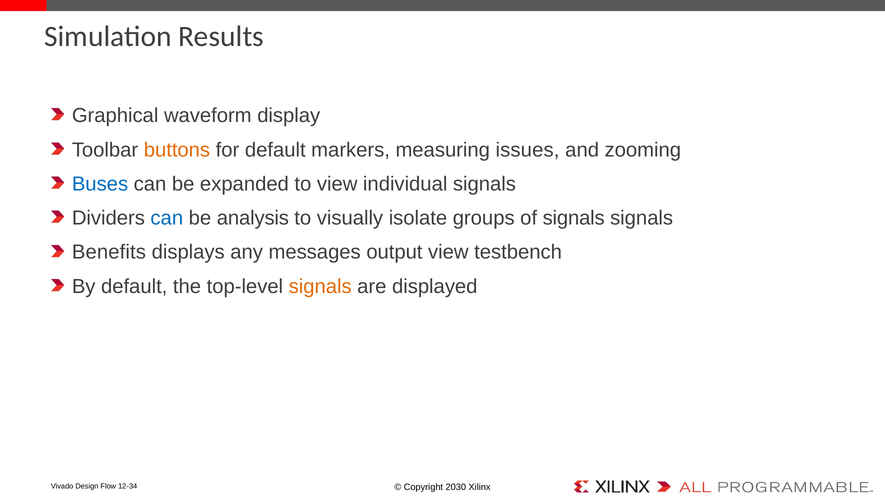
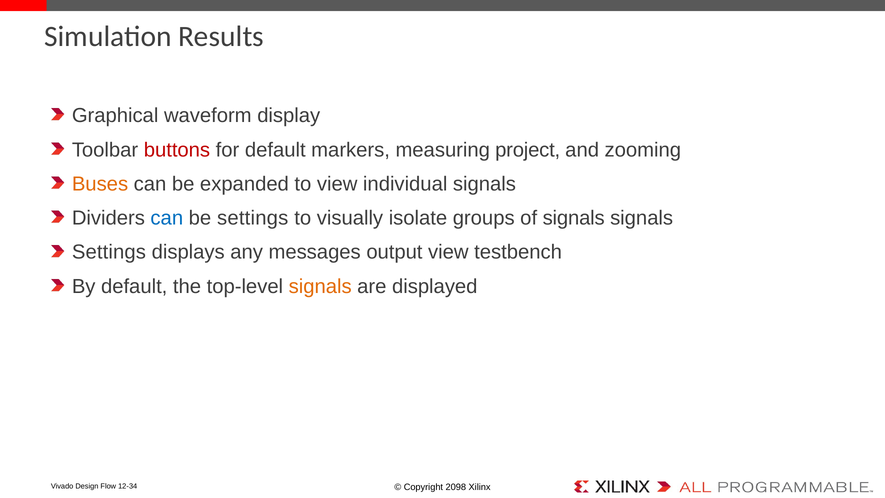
buttons colour: orange -> red (177, 150)
issues: issues -> project (528, 150)
Buses colour: blue -> orange (100, 184)
be analysis: analysis -> settings (253, 218)
Benefits: Benefits -> Settings (109, 252)
2030: 2030 -> 2098 (456, 487)
